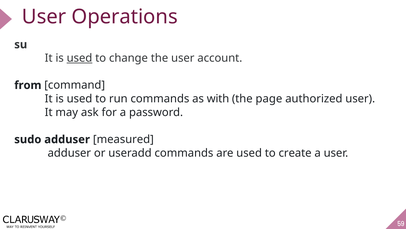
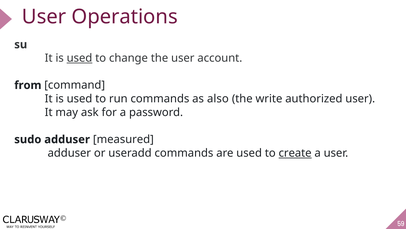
with: with -> also (218, 99)
page: page -> write (269, 99)
create underline: none -> present (295, 153)
